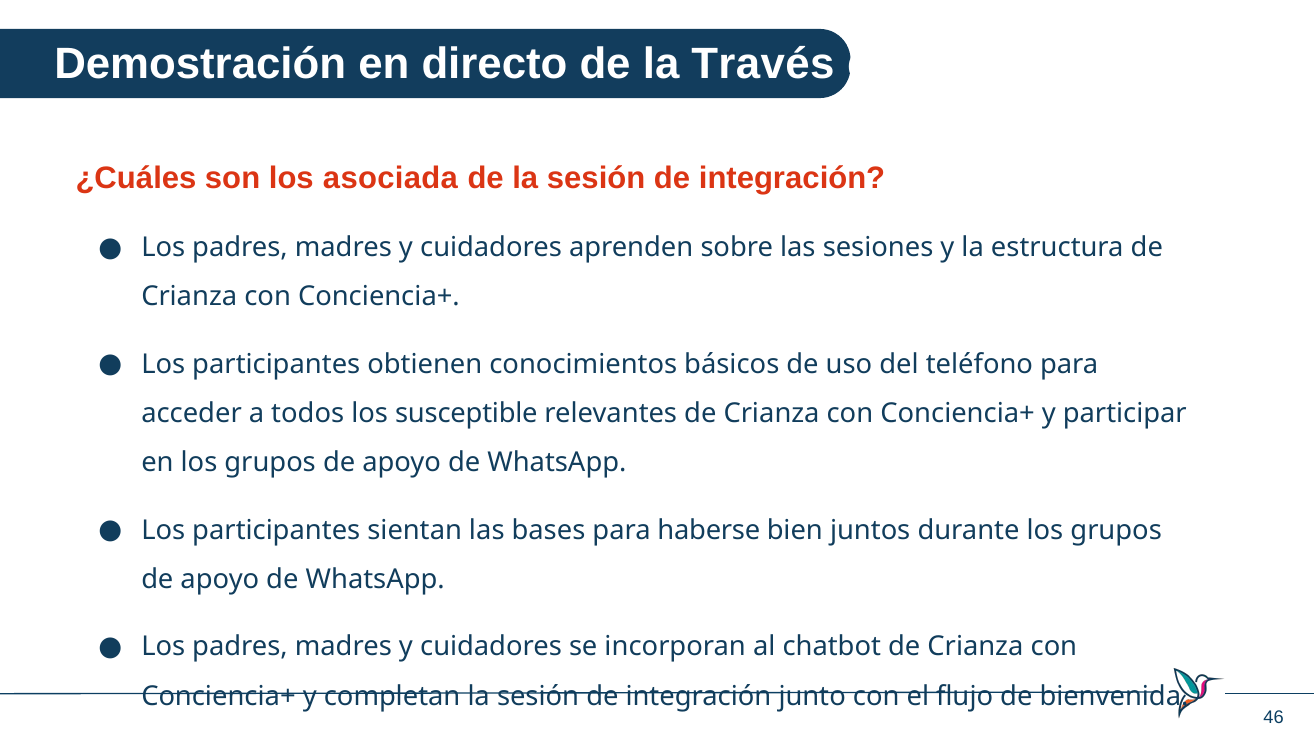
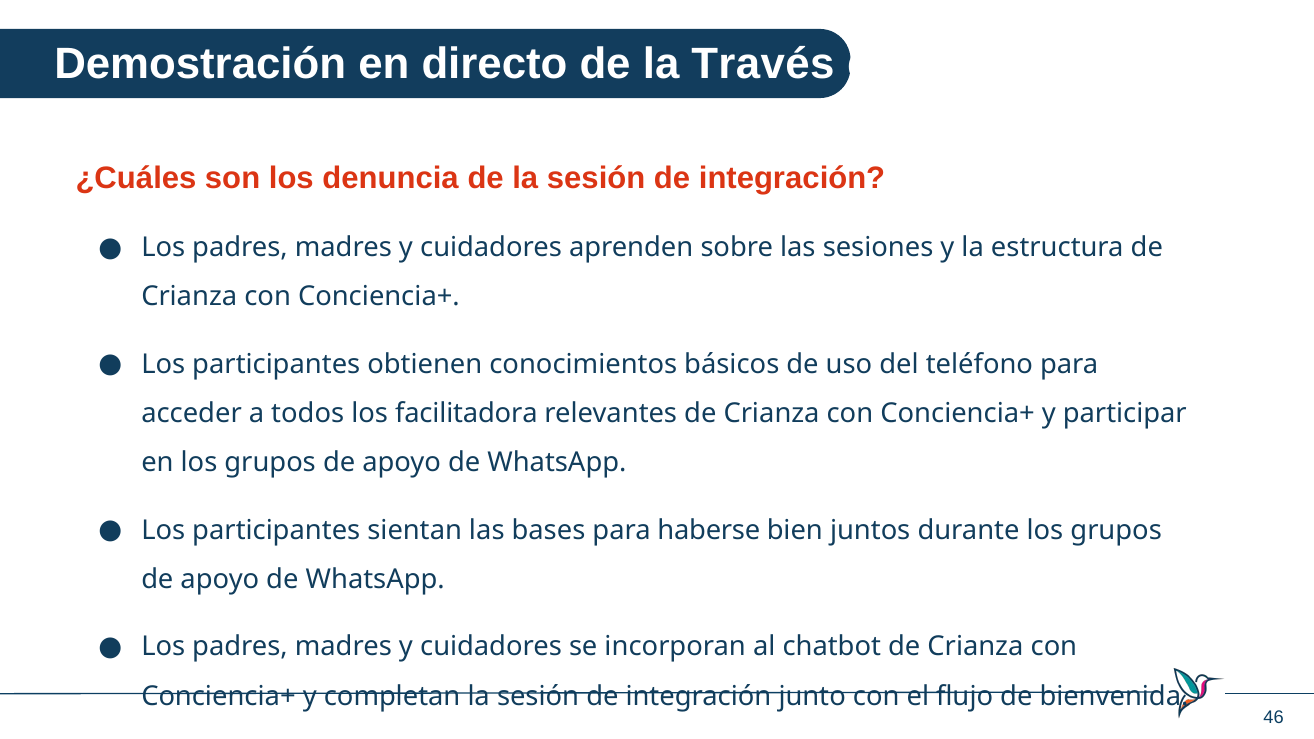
asociada: asociada -> denuncia (391, 178)
susceptible: susceptible -> facilitadora (466, 413)
